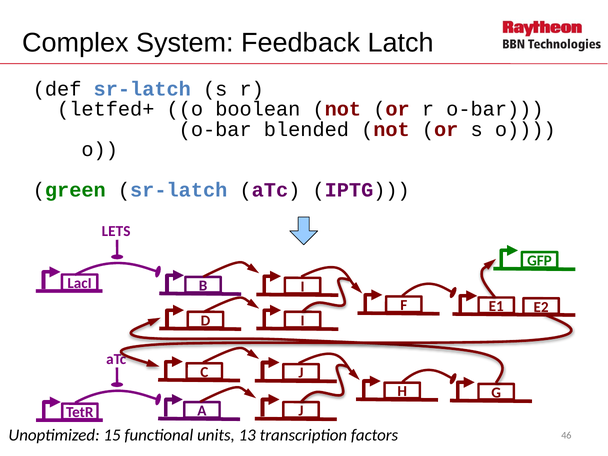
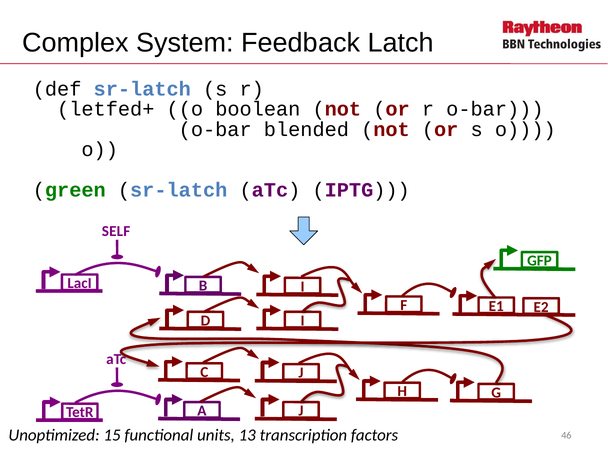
LETS: LETS -> SELF (116, 231)
